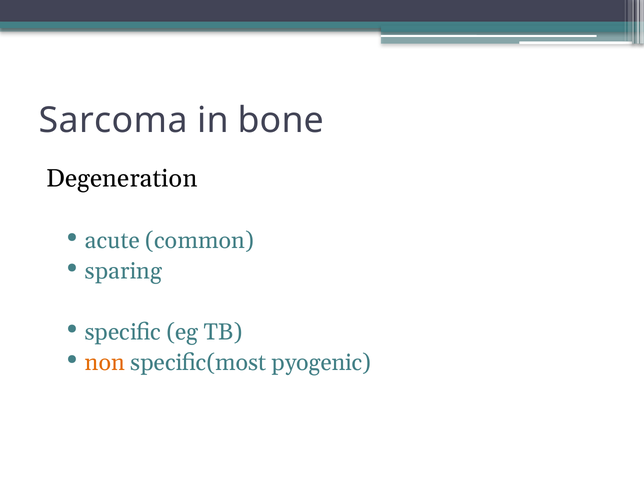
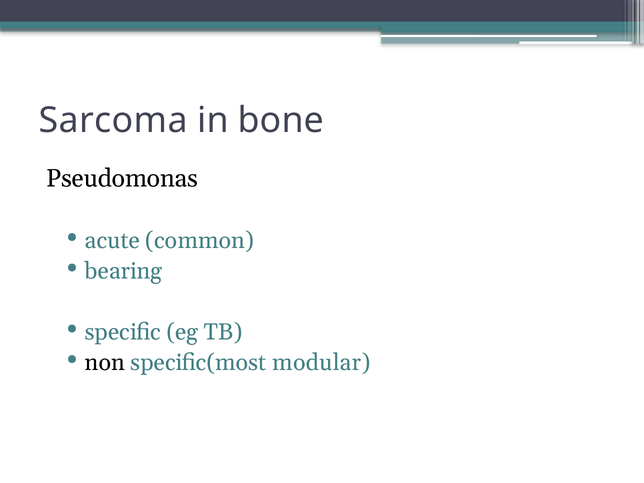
Degeneration: Degeneration -> Pseudomonas (122, 178)
sparing: sparing -> bearing (124, 271)
non colour: orange -> black (105, 363)
pyogenic: pyogenic -> modular (321, 363)
